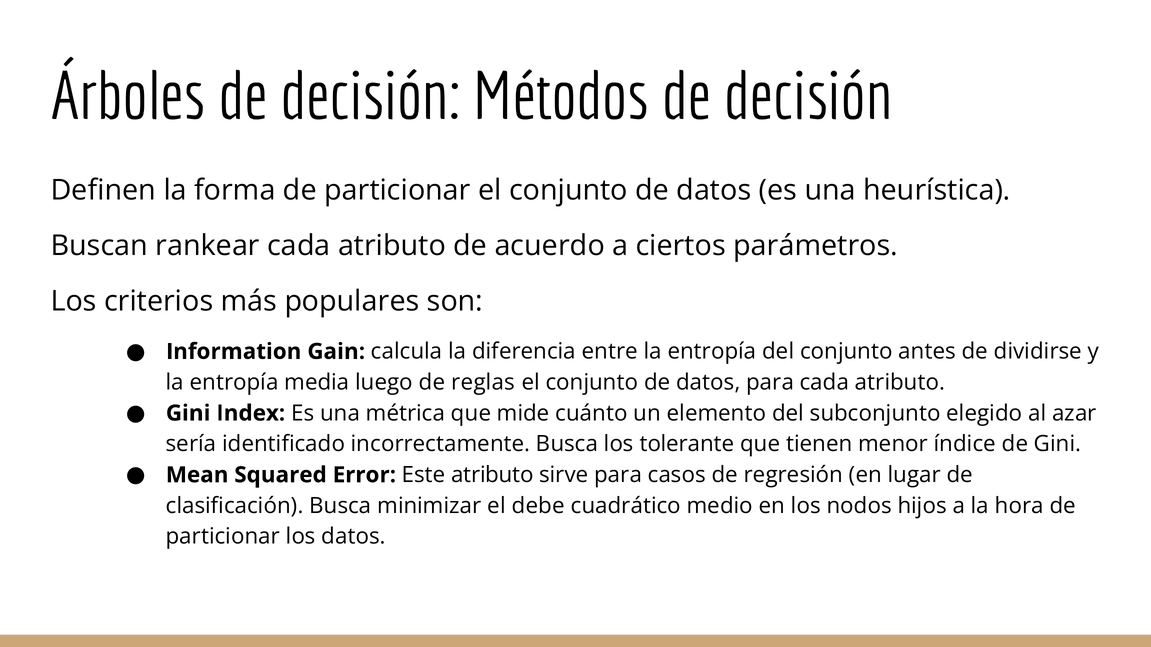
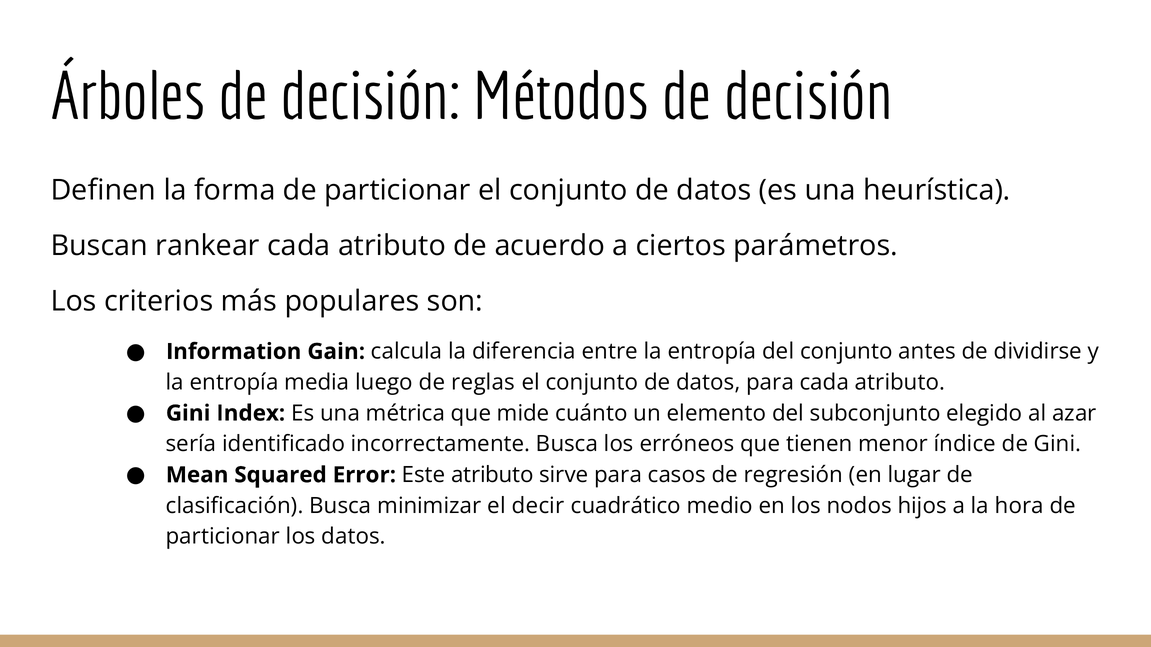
tolerante: tolerante -> erróneos (687, 444)
debe: debe -> decir (538, 506)
